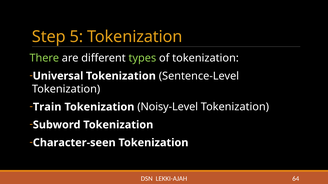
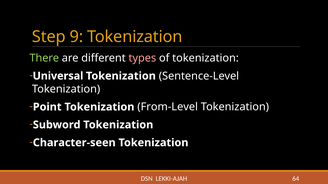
5: 5 -> 9 (76, 37)
types colour: light green -> pink (142, 58)
Train: Train -> Point (47, 107)
Noisy-Level: Noisy-Level -> From-Level (168, 107)
